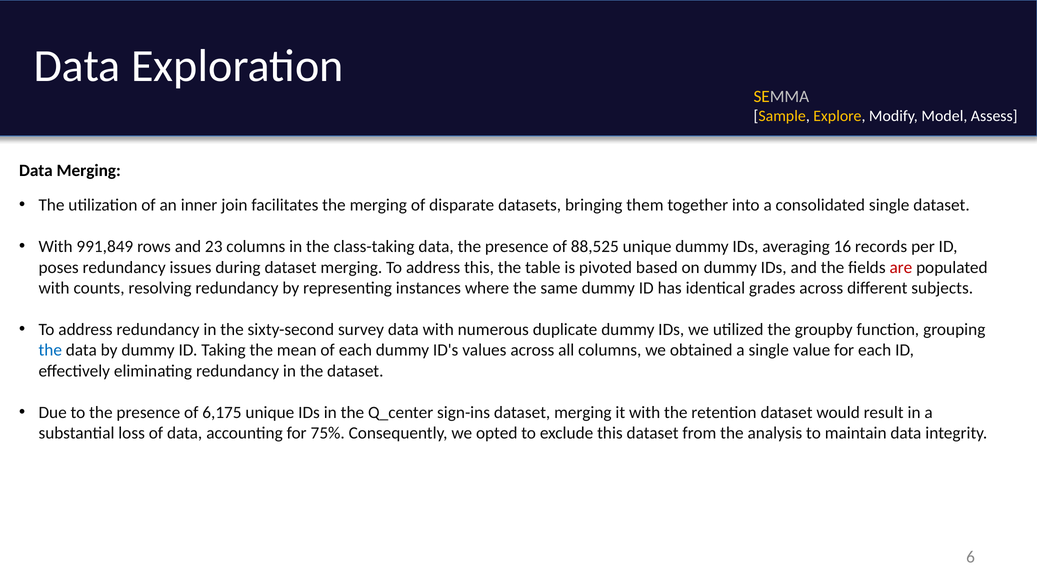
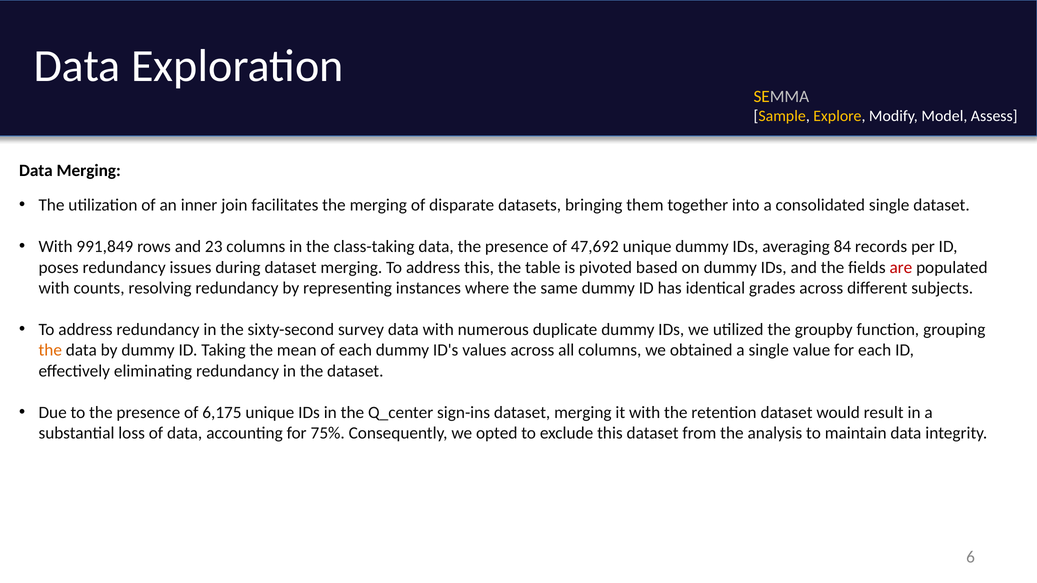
88,525: 88,525 -> 47,692 (595, 247)
16: 16 -> 84 (842, 247)
the colour: blue -> orange (50, 350)
